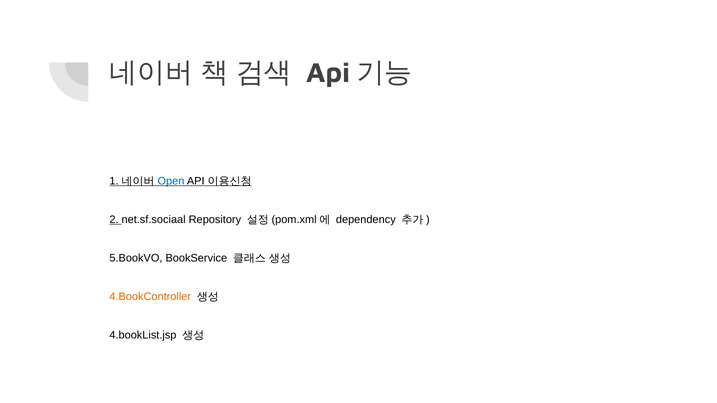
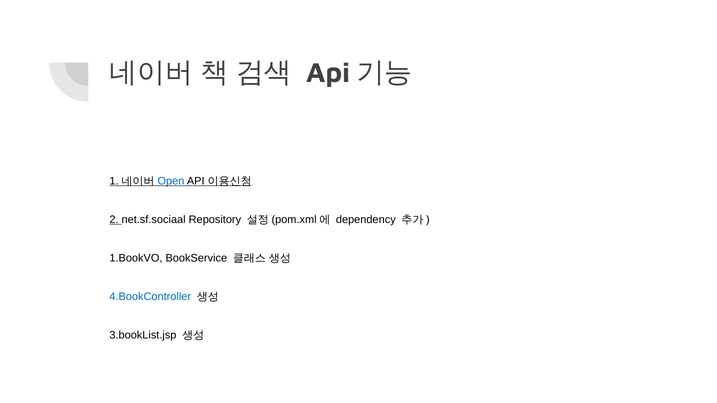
5.BookVO: 5.BookVO -> 1.BookVO (136, 258)
4.BookController colour: orange -> blue (150, 297)
4.bookList.jsp: 4.bookList.jsp -> 3.bookList.jsp (143, 335)
